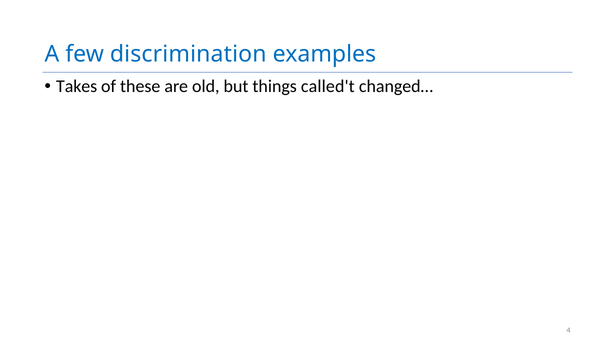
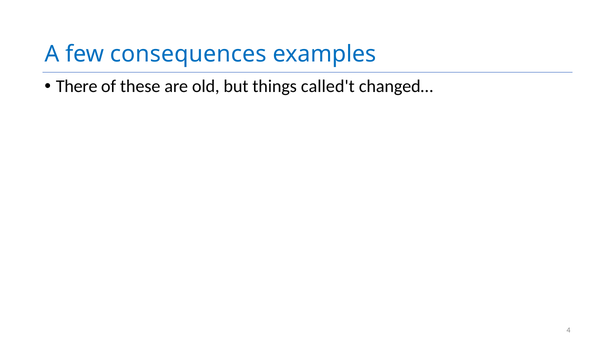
discrimination: discrimination -> consequences (188, 54)
Takes: Takes -> There (77, 86)
